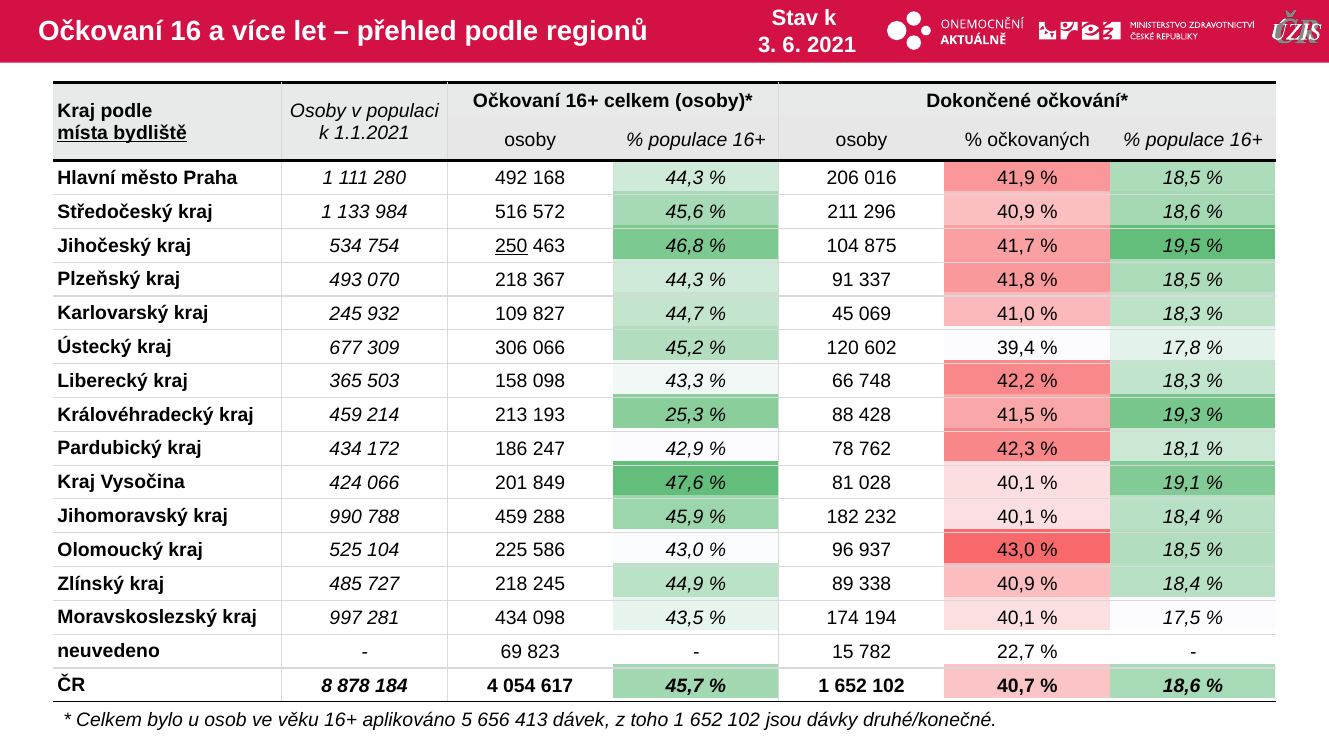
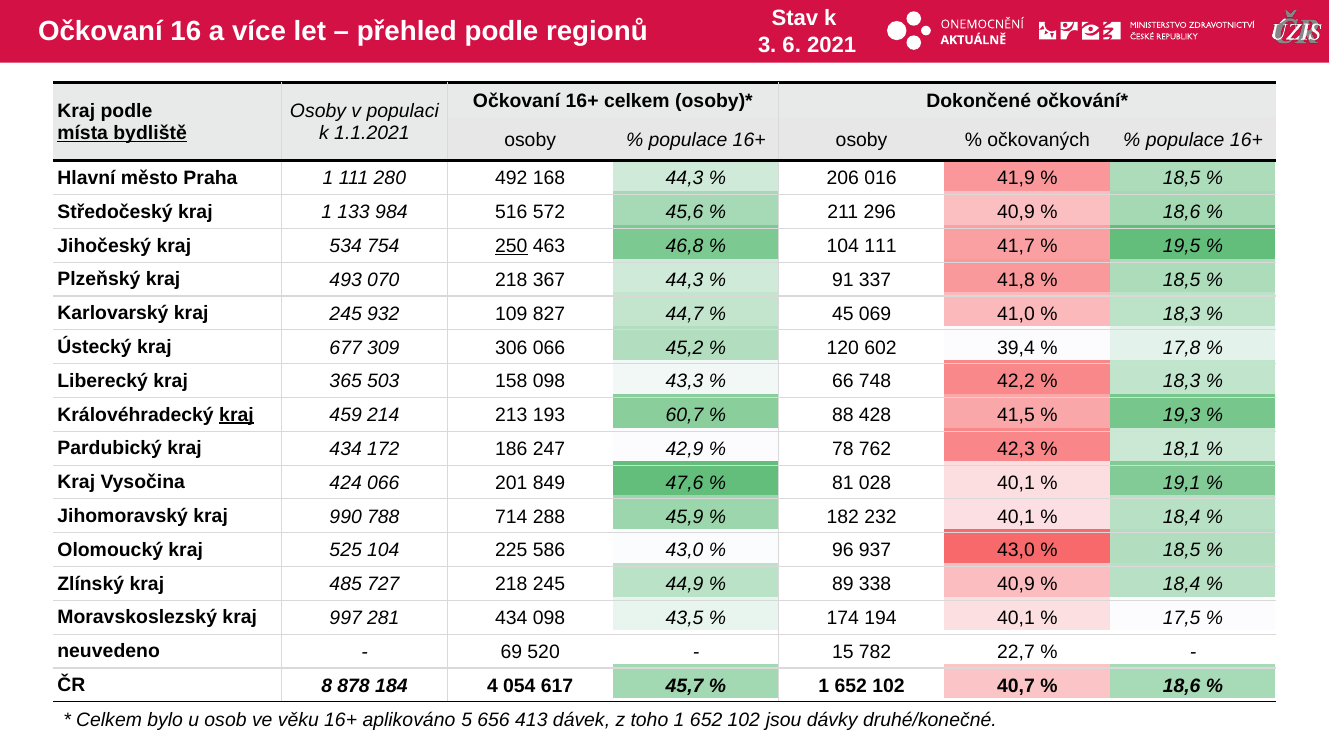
104 875: 875 -> 111 (880, 246)
kraj underline: none -> present (237, 414)
25,3: 25,3 -> 60,7 (685, 415)
788 459: 459 -> 714 (511, 516)
823: 823 -> 520 (544, 651)
